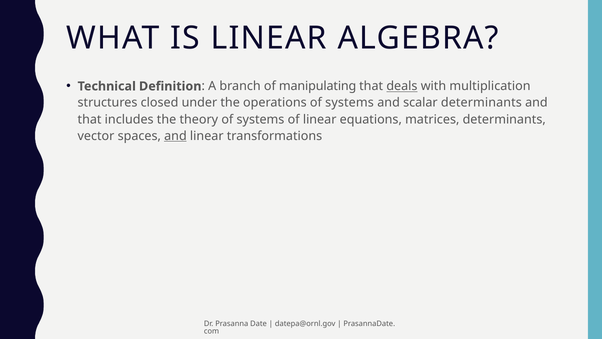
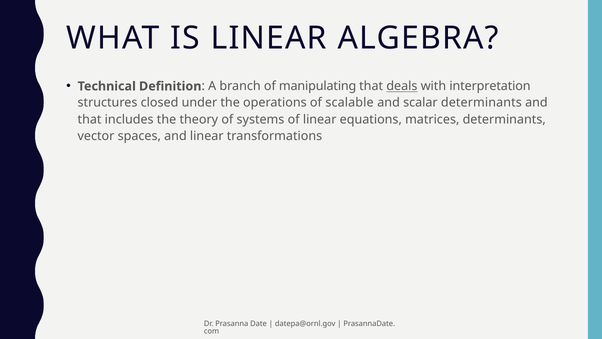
multiplication: multiplication -> interpretation (490, 86)
operations of systems: systems -> scalable (350, 103)
and underline: present -> none (175, 136)
